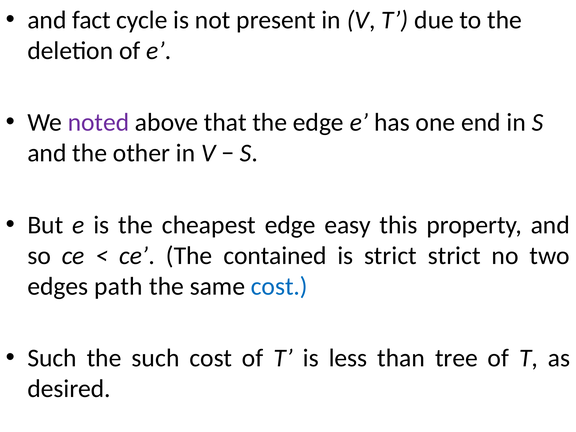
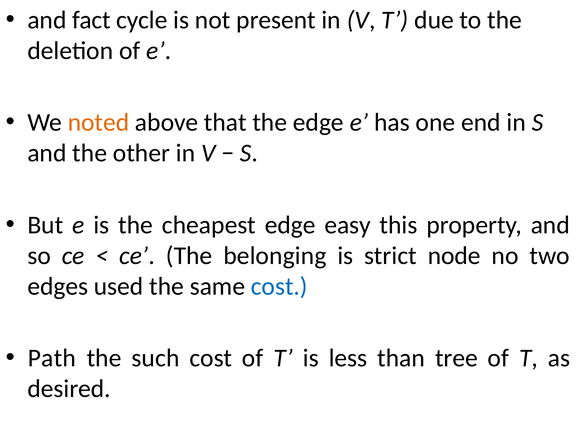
noted colour: purple -> orange (98, 122)
contained: contained -> belonging (275, 256)
strict strict: strict -> node (454, 256)
path: path -> used (119, 286)
Such: Such -> Path (52, 358)
